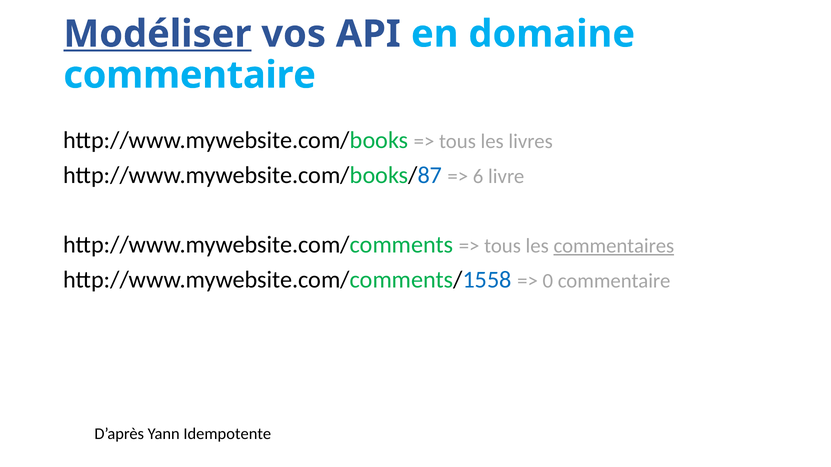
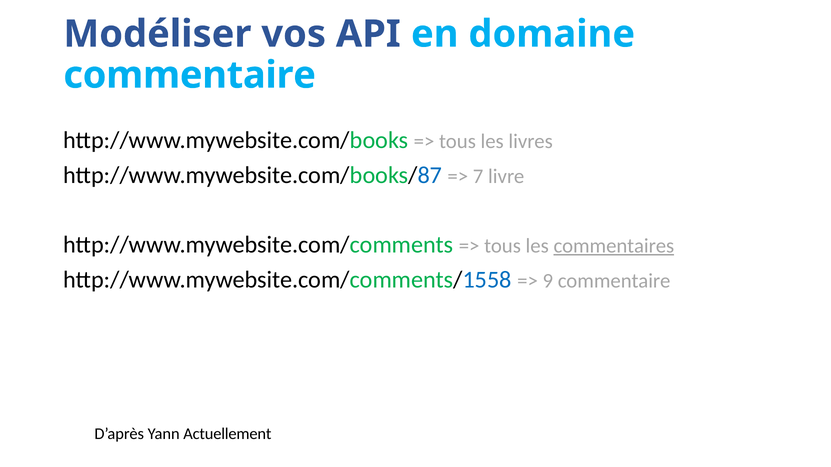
Modéliser underline: present -> none (157, 34)
6: 6 -> 7 (478, 176)
0: 0 -> 9 (548, 281)
Idempotente: Idempotente -> Actuellement (227, 434)
